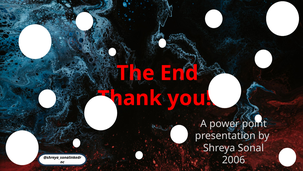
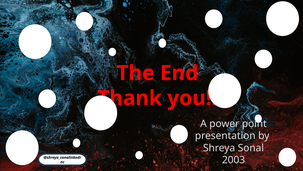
2006: 2006 -> 2003 (234, 160)
